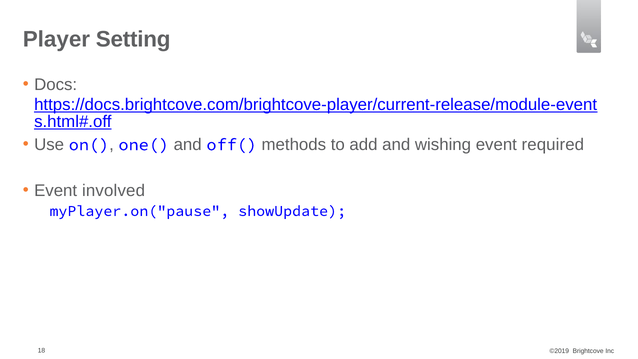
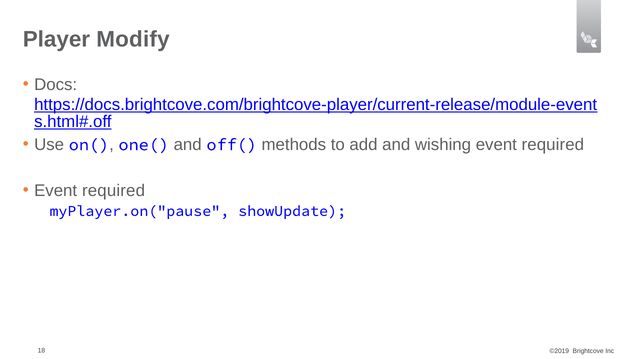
Setting: Setting -> Modify (133, 39)
involved: involved -> required (114, 191)
